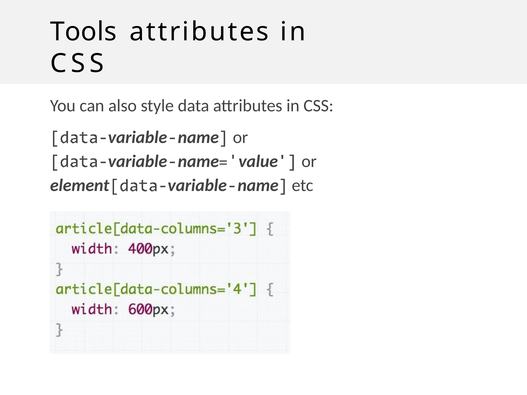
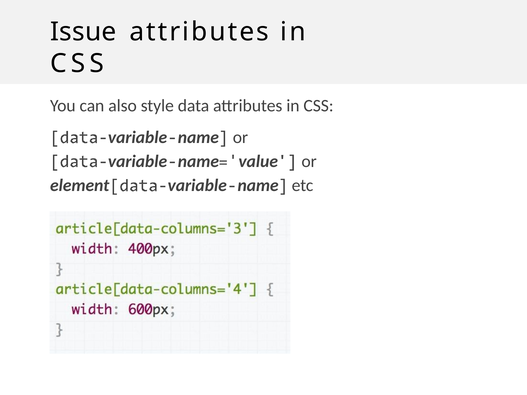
Tools: Tools -> Issue (83, 32)
